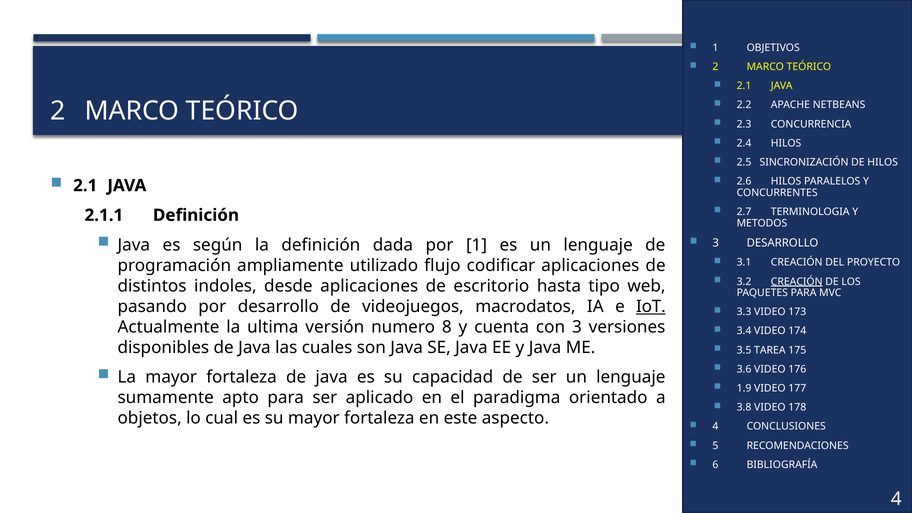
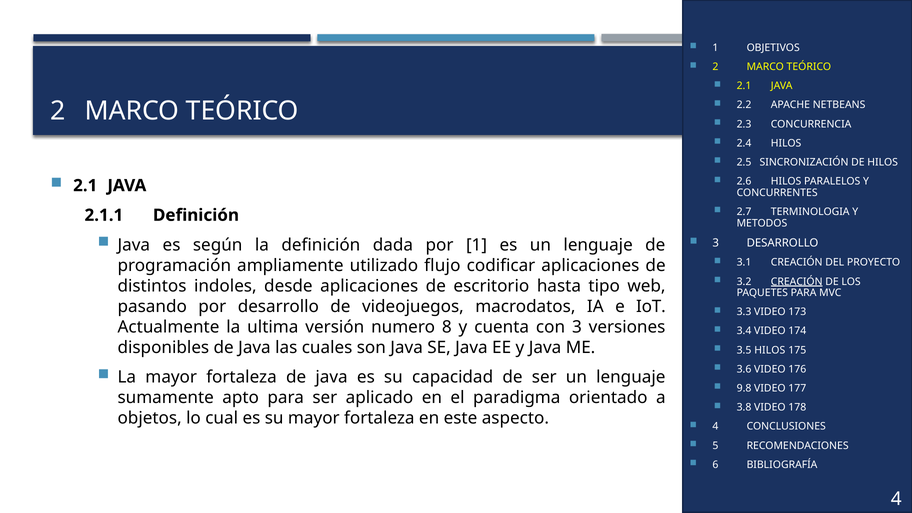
IoT underline: present -> none (651, 306)
3.5 TAREA: TAREA -> HILOS (770, 350)
1.9: 1.9 -> 9.8 (744, 388)
